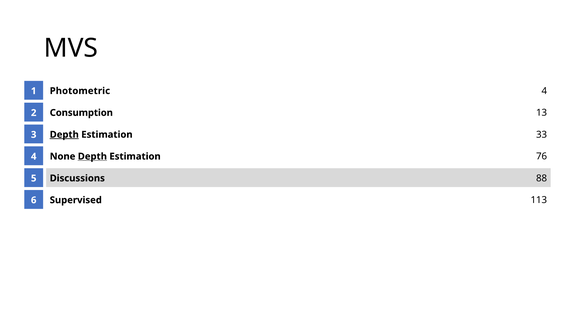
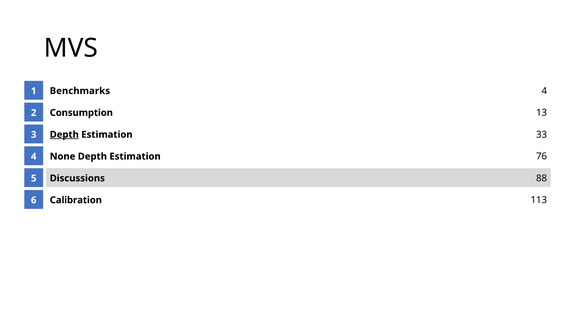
Photometric: Photometric -> Benchmarks (80, 91)
Depth underline: present -> none (92, 157)
Supervised: Supervised -> Calibration (76, 200)
